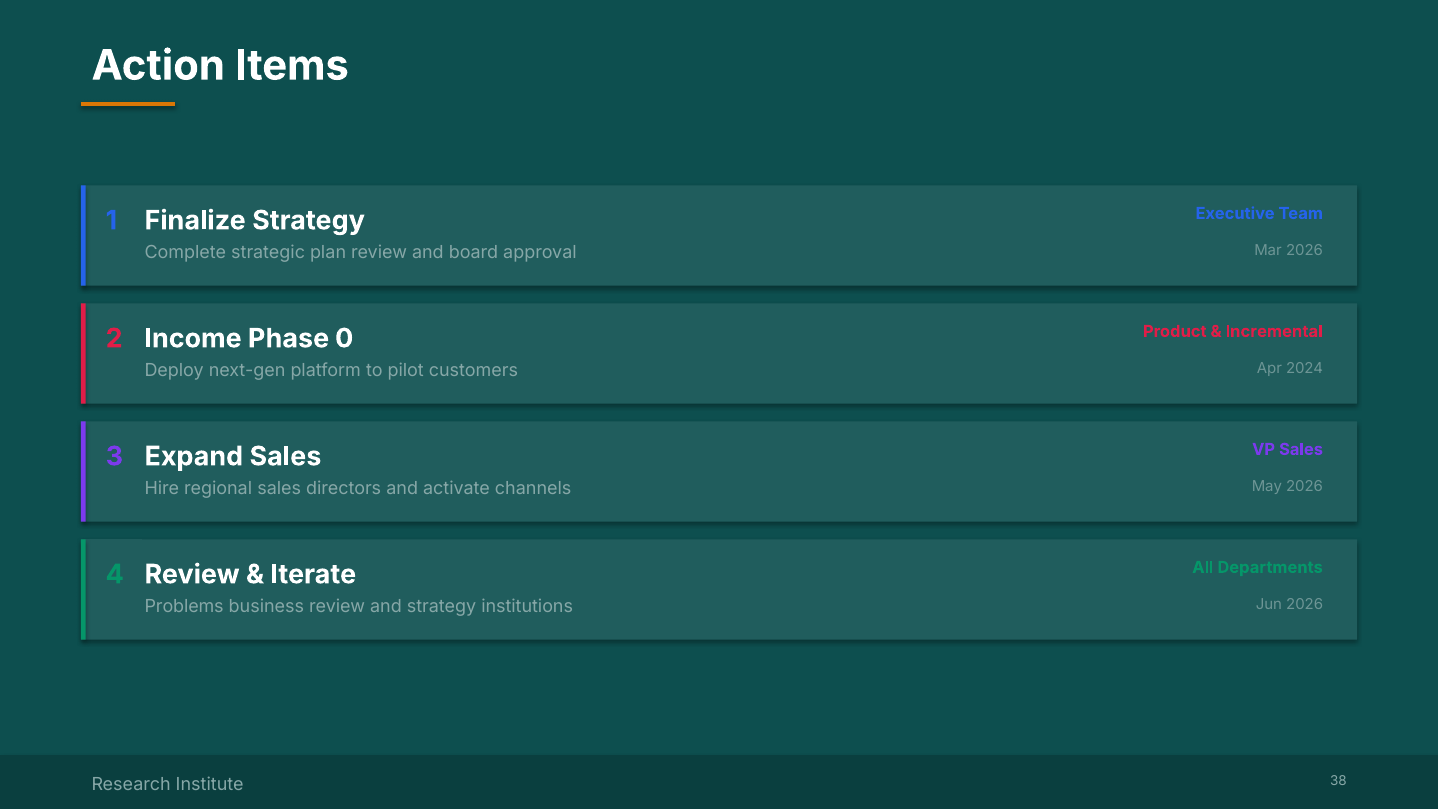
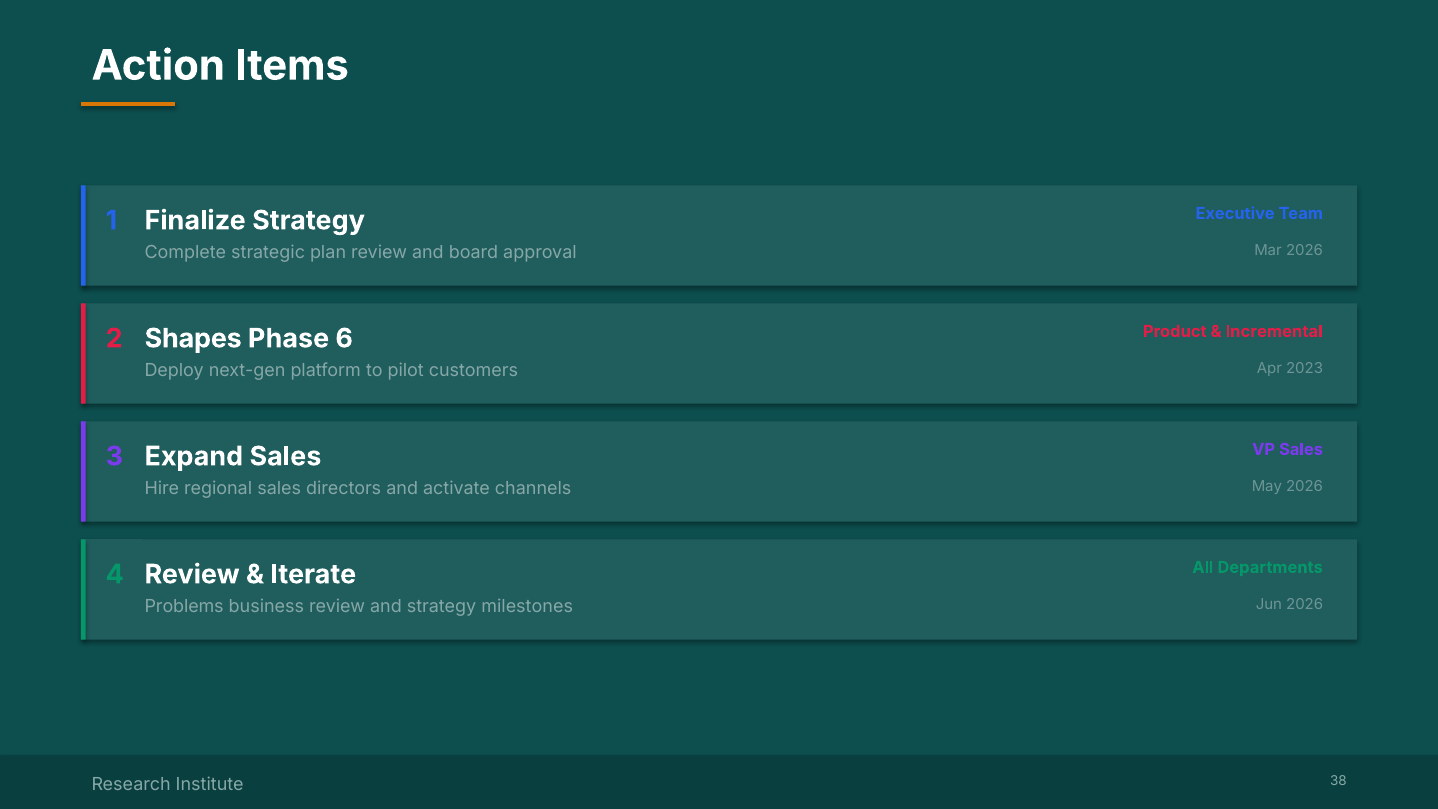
Income: Income -> Shapes (193, 338)
0: 0 -> 6 (344, 338)
2024: 2024 -> 2023 (1305, 368)
institutions: institutions -> milestones (527, 606)
